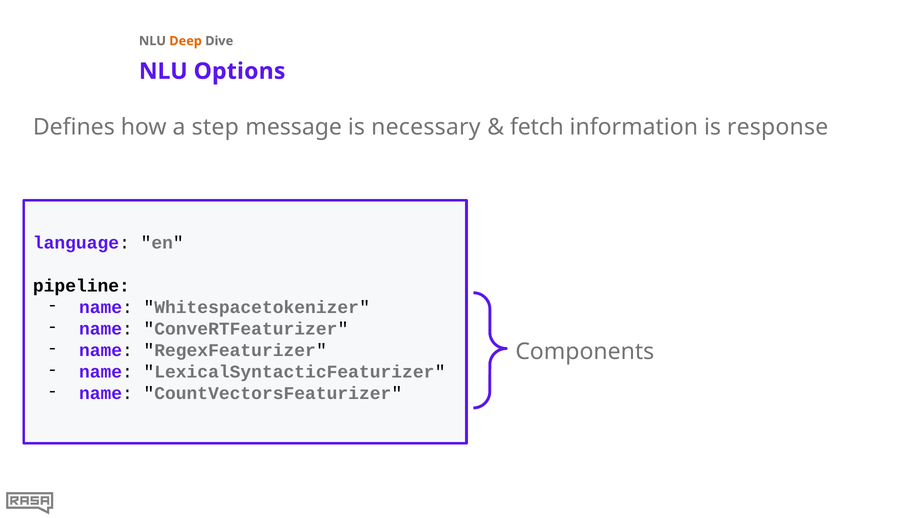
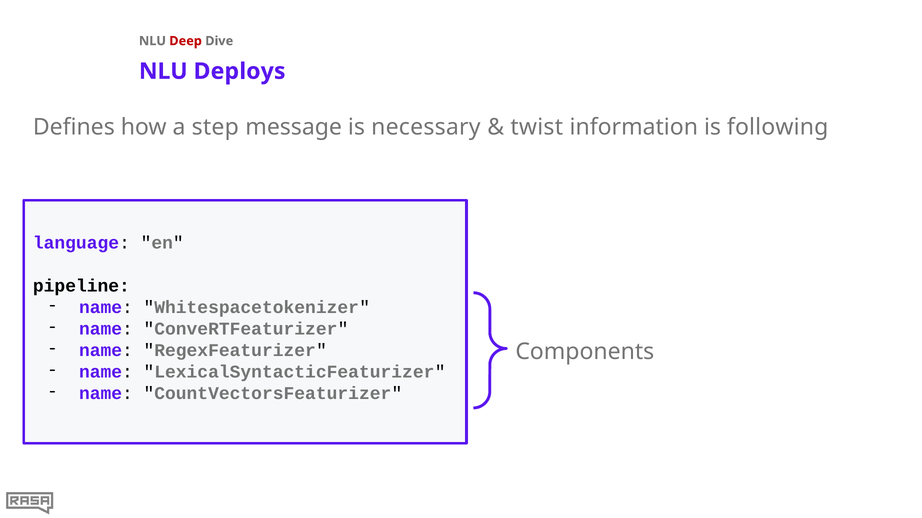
Deep colour: orange -> red (186, 41)
Options: Options -> Deploys (240, 71)
fetch: fetch -> twist (537, 127)
response: response -> following (778, 127)
